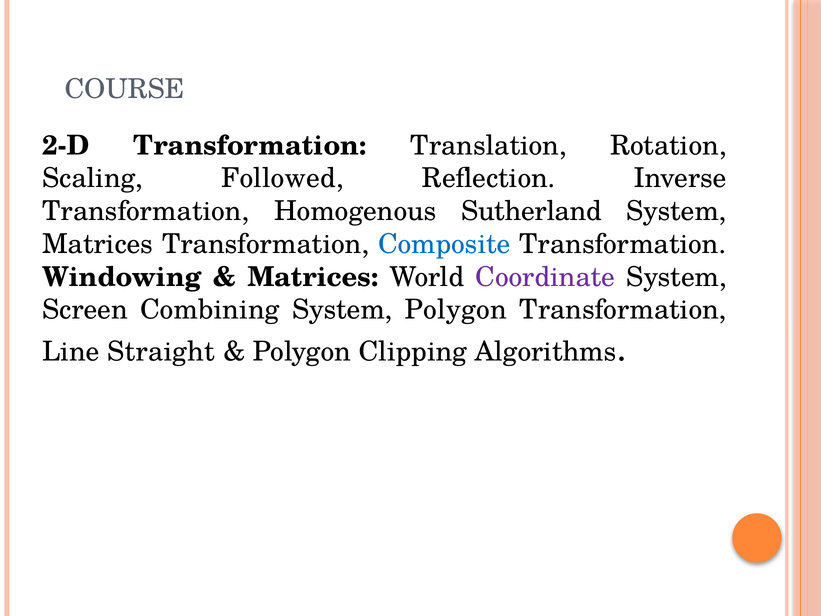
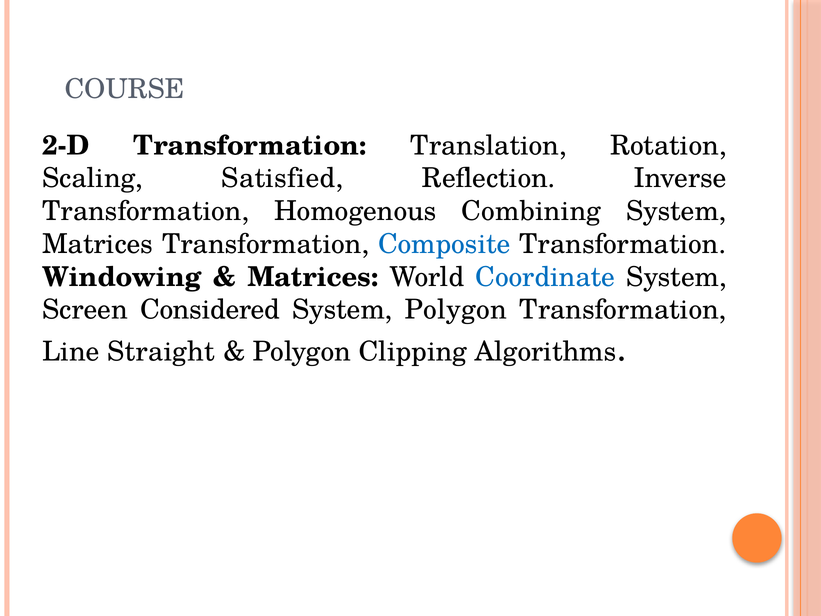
Followed: Followed -> Satisfied (282, 178)
Sutherland: Sutherland -> Combining (531, 211)
Coordinate colour: purple -> blue (545, 277)
Combining: Combining -> Considered (210, 310)
